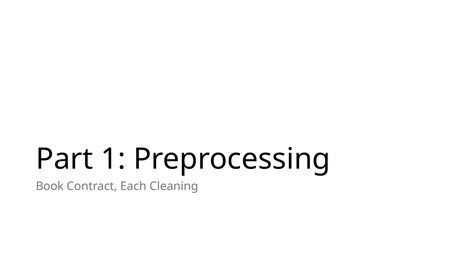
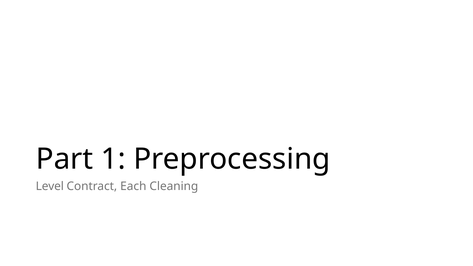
Book: Book -> Level (50, 186)
